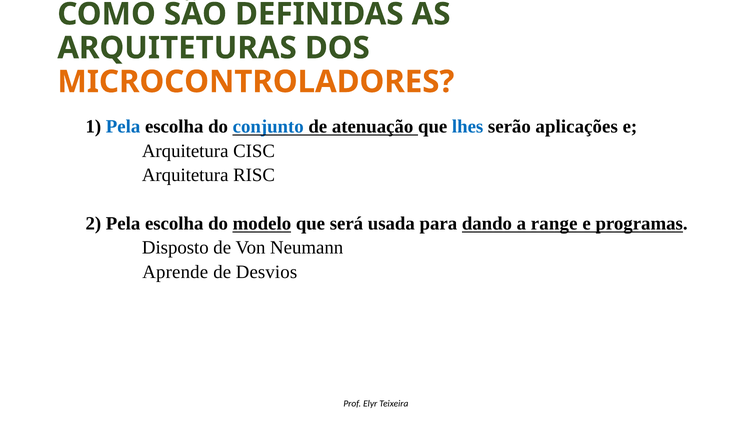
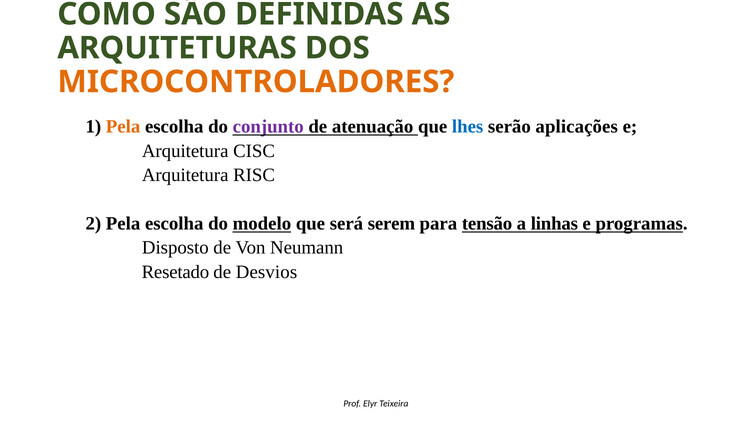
Pela colour: blue -> orange (123, 127)
conjunto colour: blue -> purple (268, 127)
usada: usada -> serem (391, 223)
dando: dando -> tensão (487, 223)
range: range -> linhas (554, 223)
Aprende: Aprende -> Resetado (175, 272)
